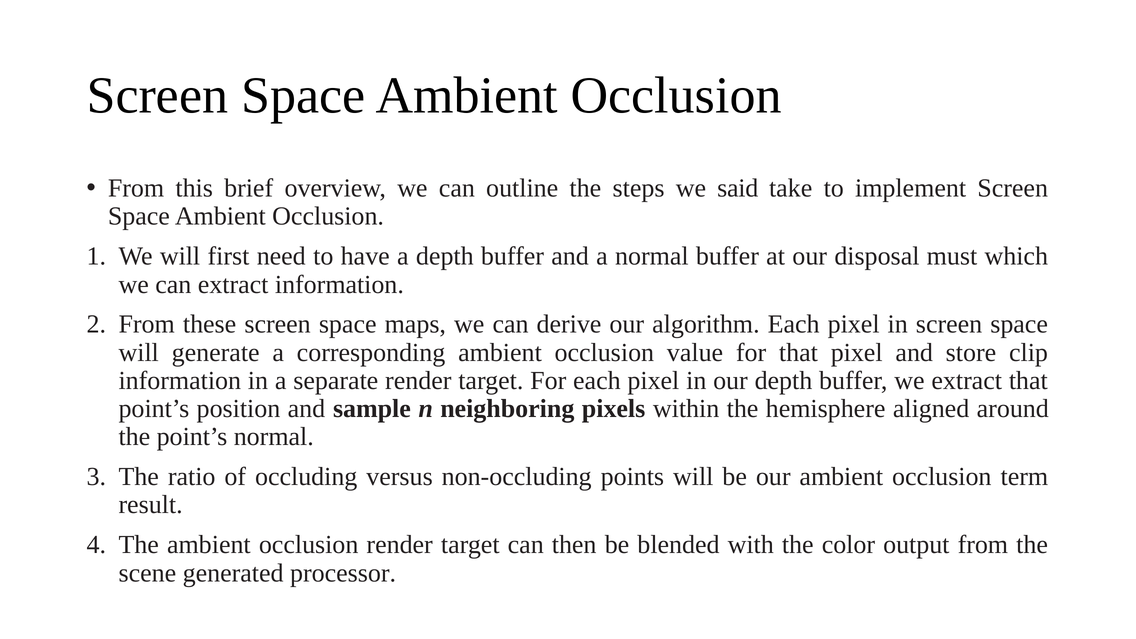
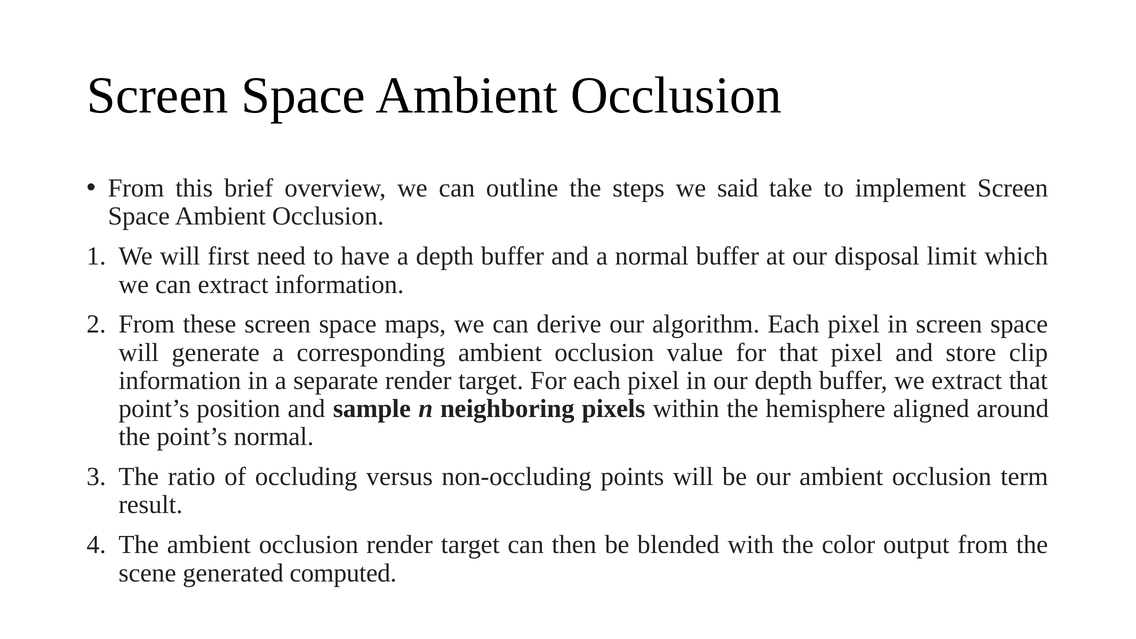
must: must -> limit (952, 256)
processor: processor -> computed (343, 573)
